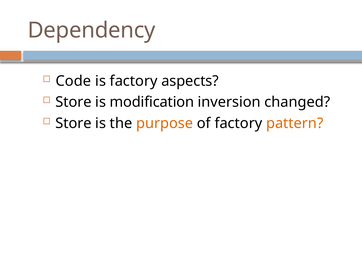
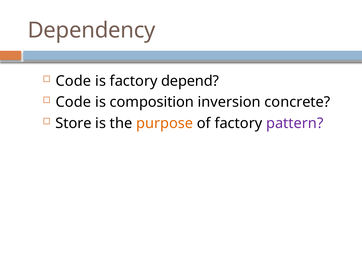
aspects: aspects -> depend (190, 81)
Store: Store -> Code (73, 102)
modification: modification -> composition (152, 102)
changed: changed -> concrete (297, 102)
pattern colour: orange -> purple (295, 123)
